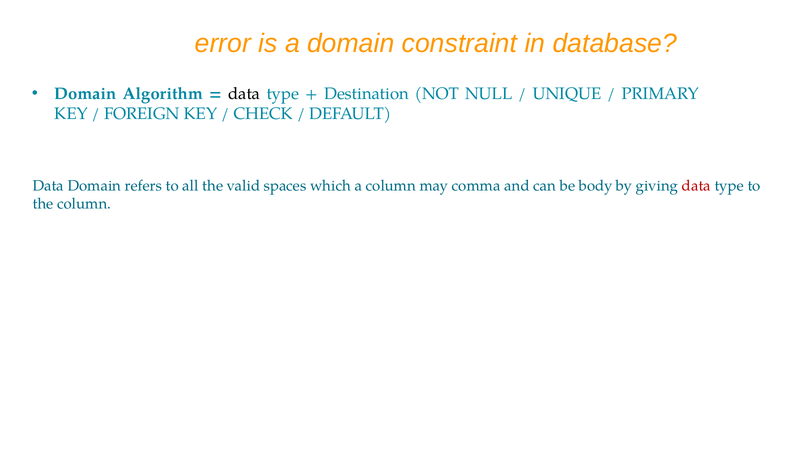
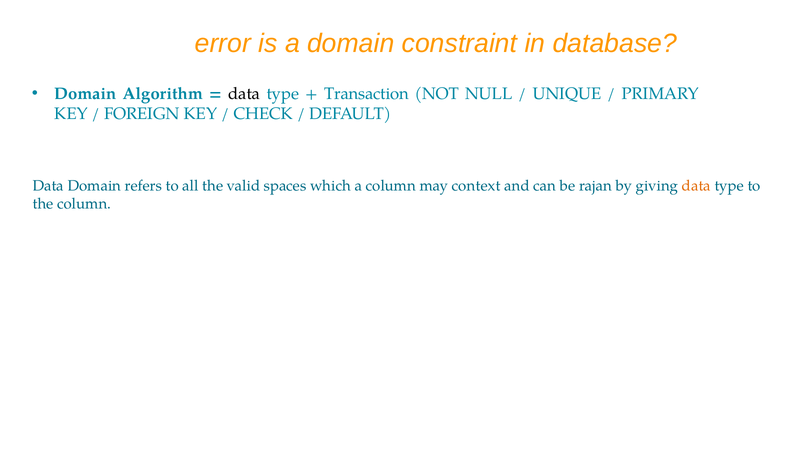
Destination: Destination -> Transaction (367, 94)
comma: comma -> context (476, 186)
body: body -> rajan (596, 186)
data colour: red -> orange (696, 186)
